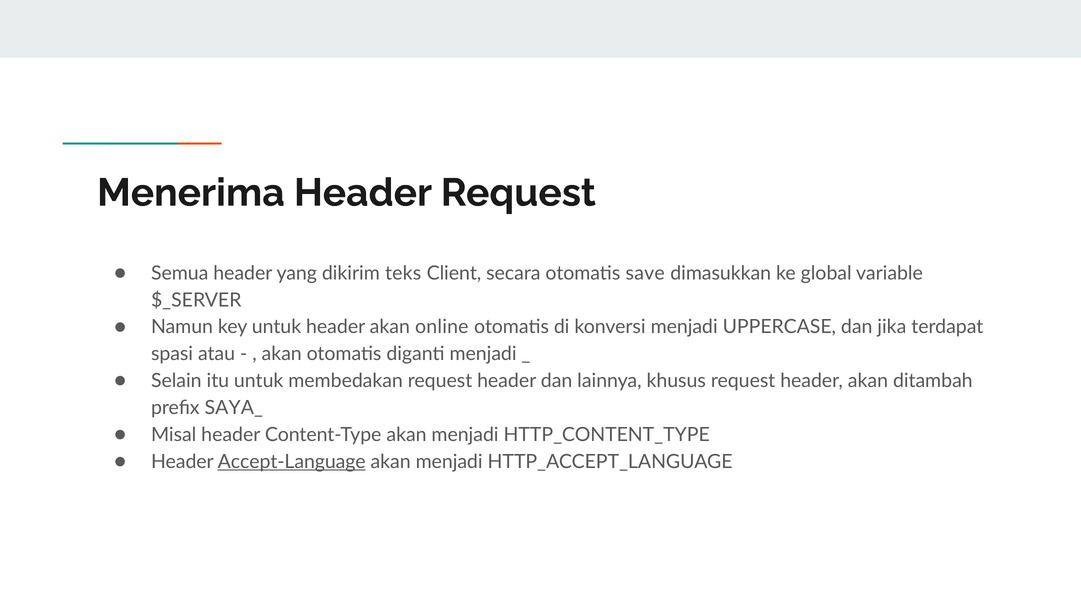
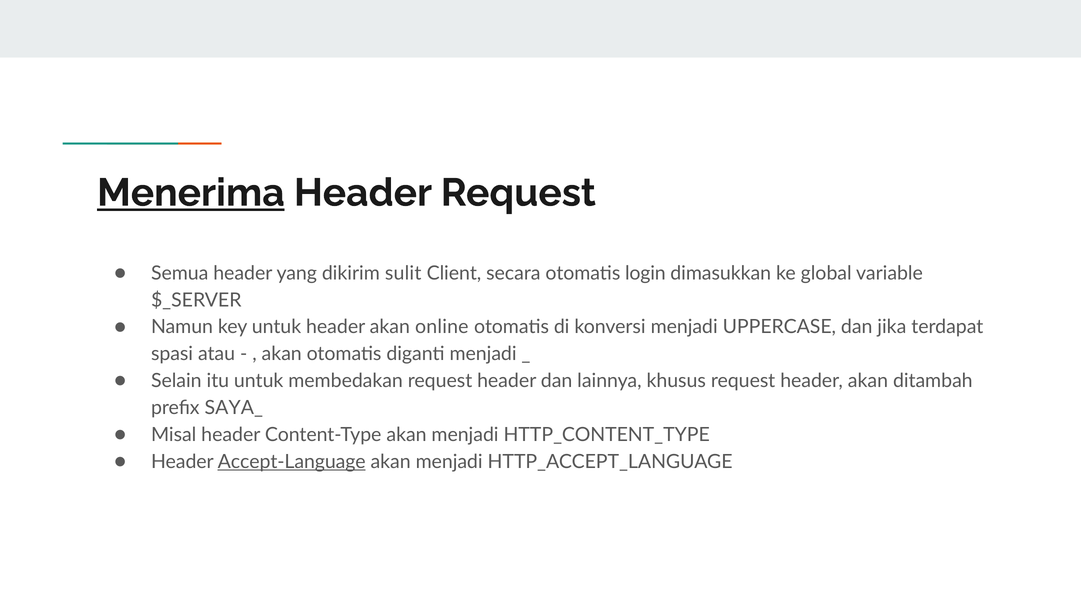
Menerima underline: none -> present (191, 193)
teks: teks -> sulit (403, 273)
save: save -> login (645, 273)
